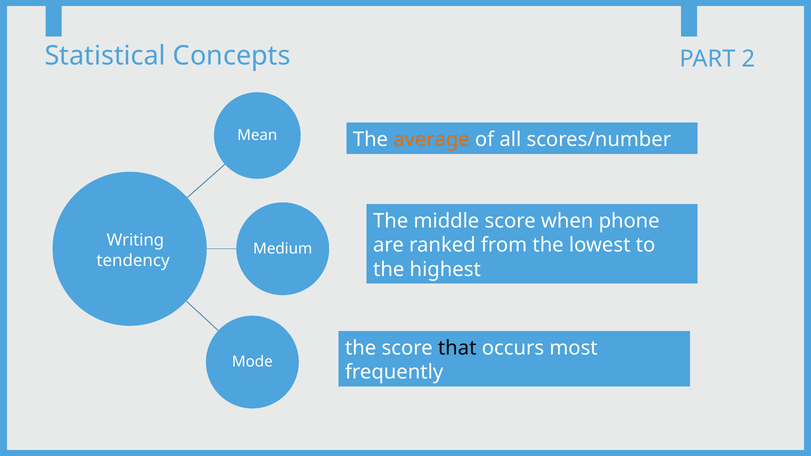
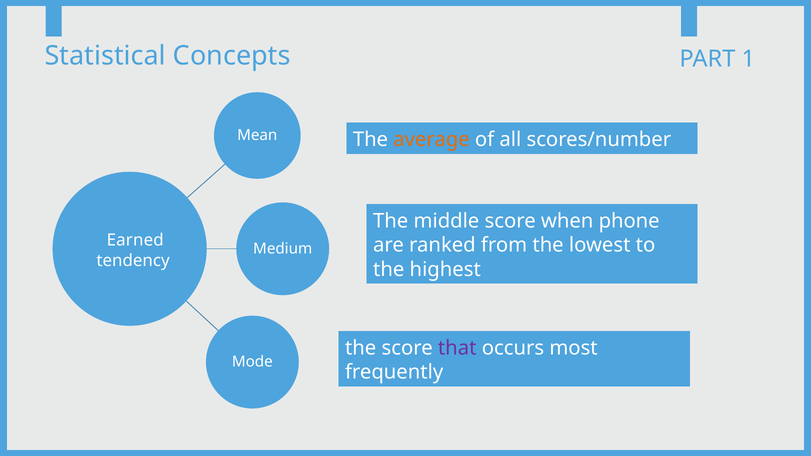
2: 2 -> 1 (748, 59)
Writing: Writing -> Earned (135, 240)
that colour: black -> purple (457, 348)
